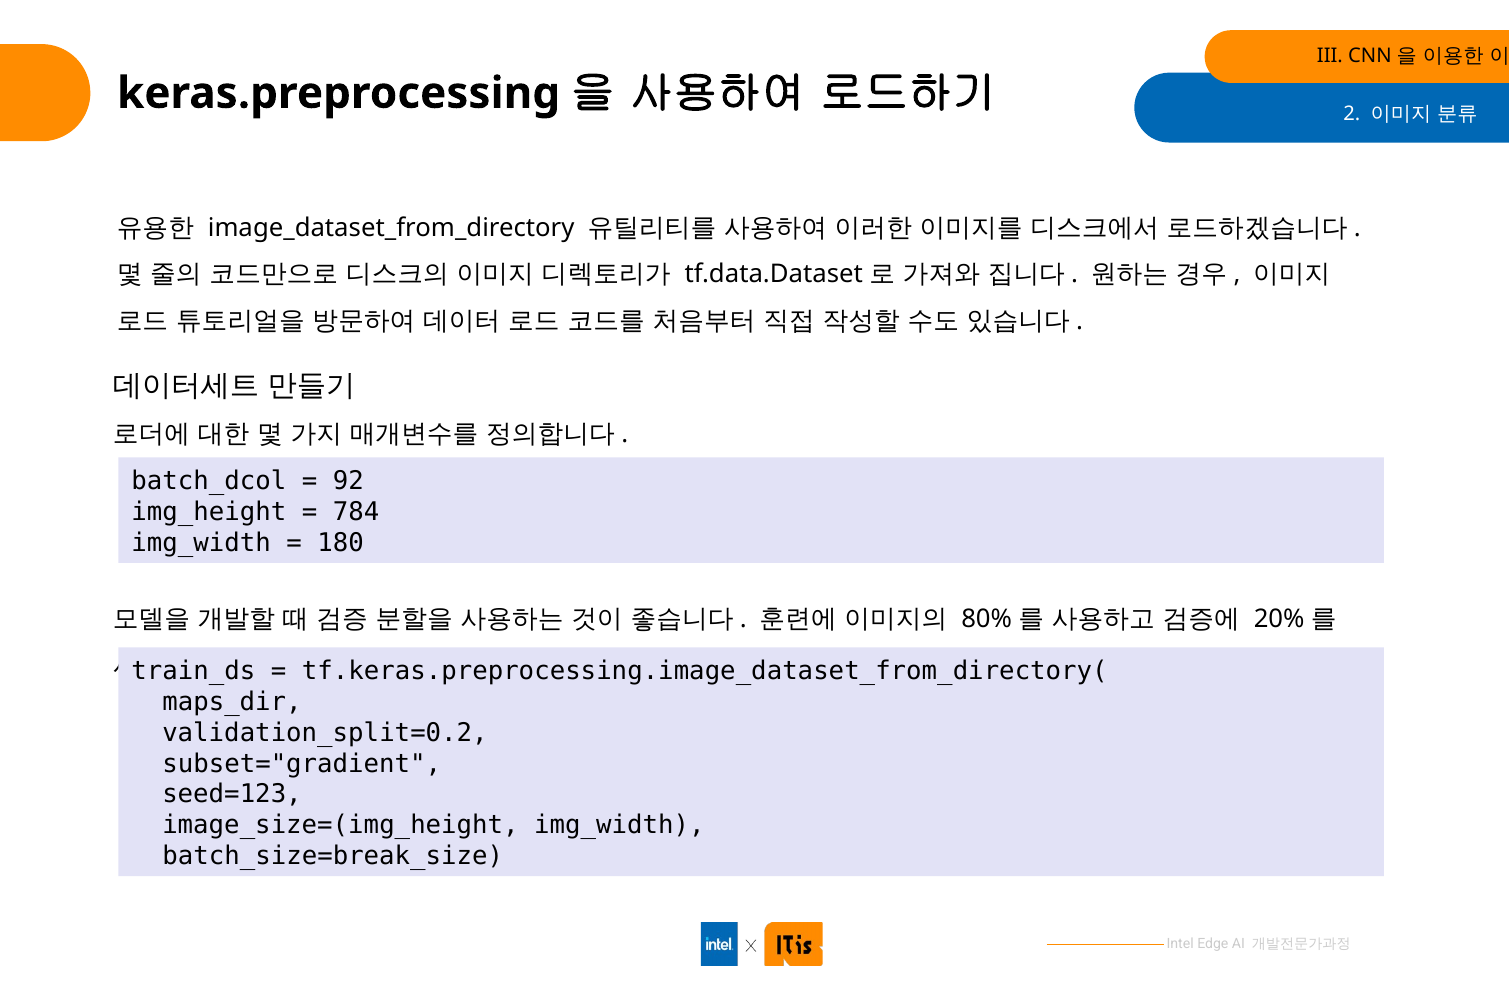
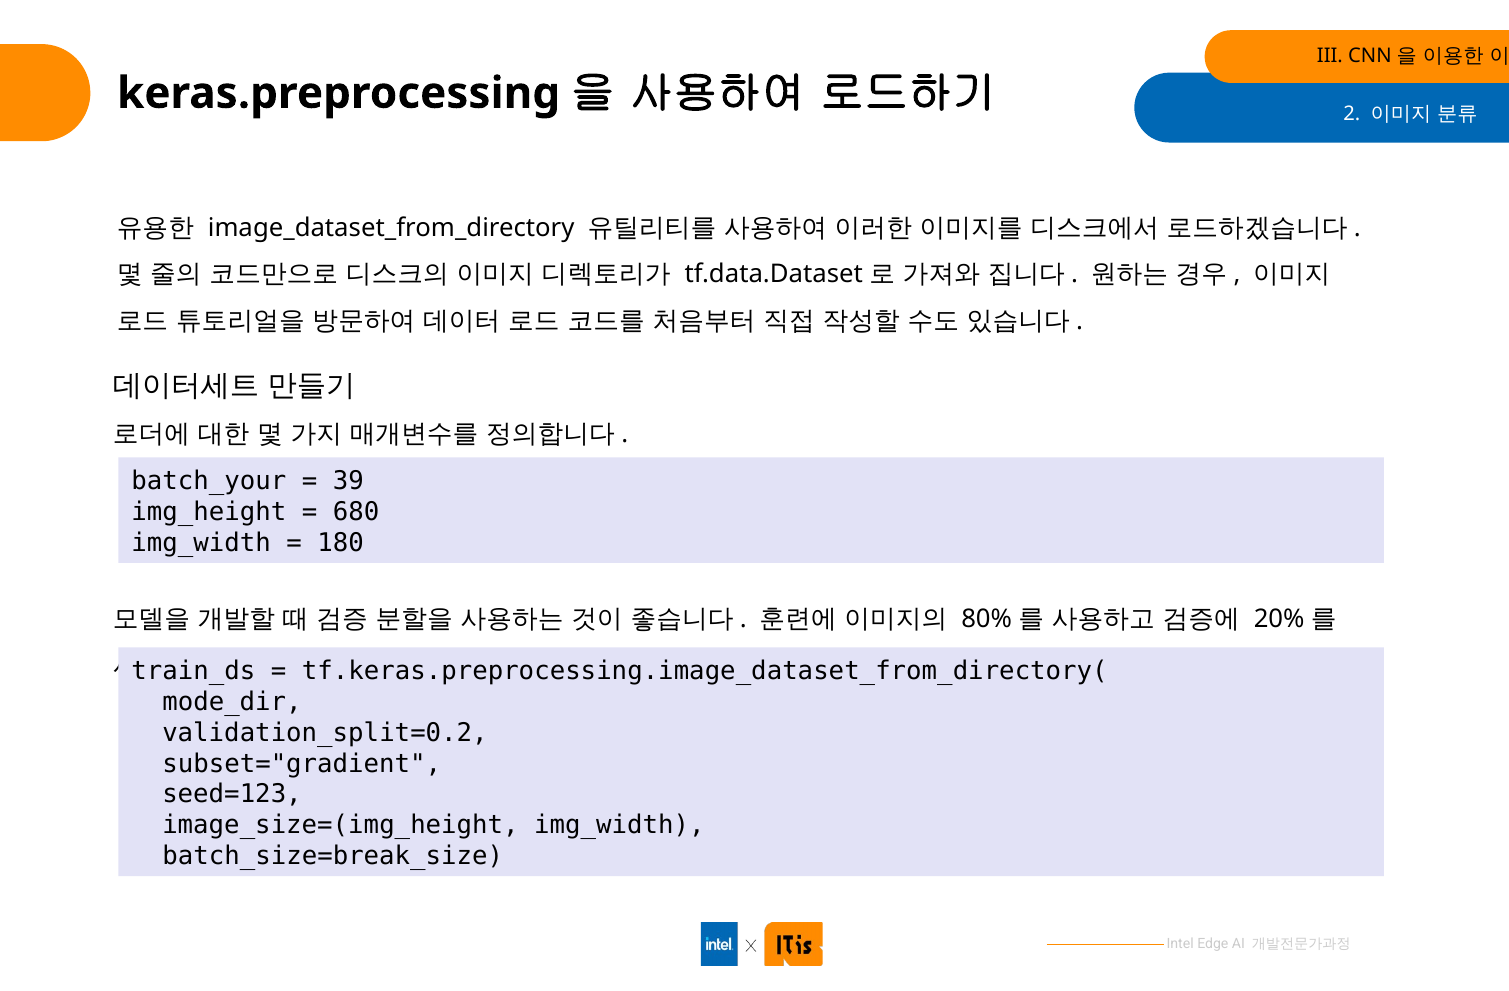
batch_dcol: batch_dcol -> batch_your (209, 481)
92: 92 -> 39 (348, 481)
784: 784 -> 680 (356, 512)
maps_dir: maps_dir -> mode_dir (232, 702)
